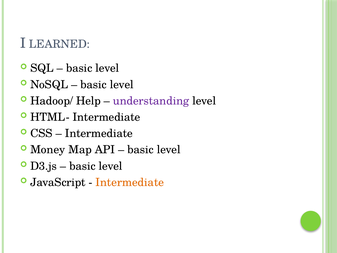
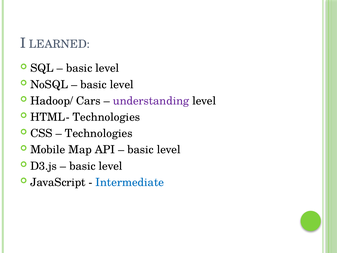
Help: Help -> Cars (88, 101)
HTML- Intermediate: Intermediate -> Technologies (106, 117)
Intermediate: Intermediate -> Technologies (99, 133)
Money: Money -> Mobile (48, 150)
Intermediate colour: orange -> blue (130, 182)
